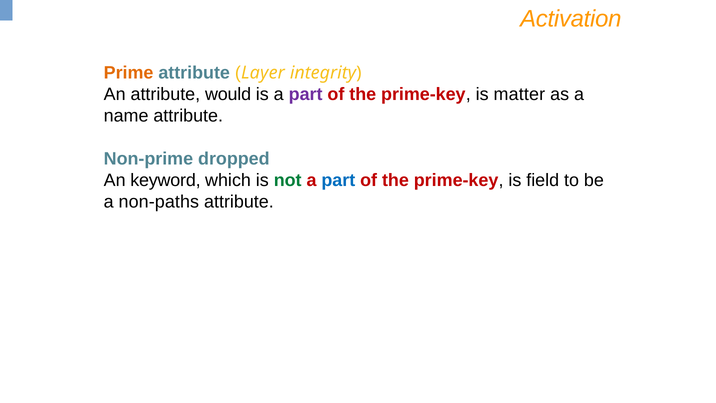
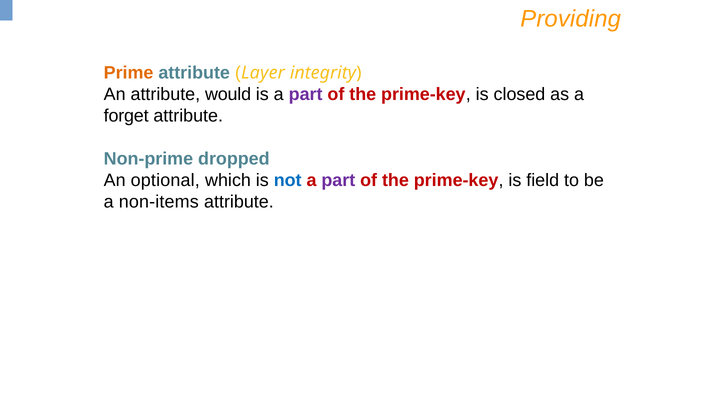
Activation: Activation -> Providing (571, 19)
matter: matter -> closed (519, 94)
name: name -> forget (126, 116)
keyword: keyword -> optional (165, 180)
not colour: green -> blue (288, 180)
part colour: blue -> purple (338, 180)
non-paths: non-paths -> non-items (159, 202)
